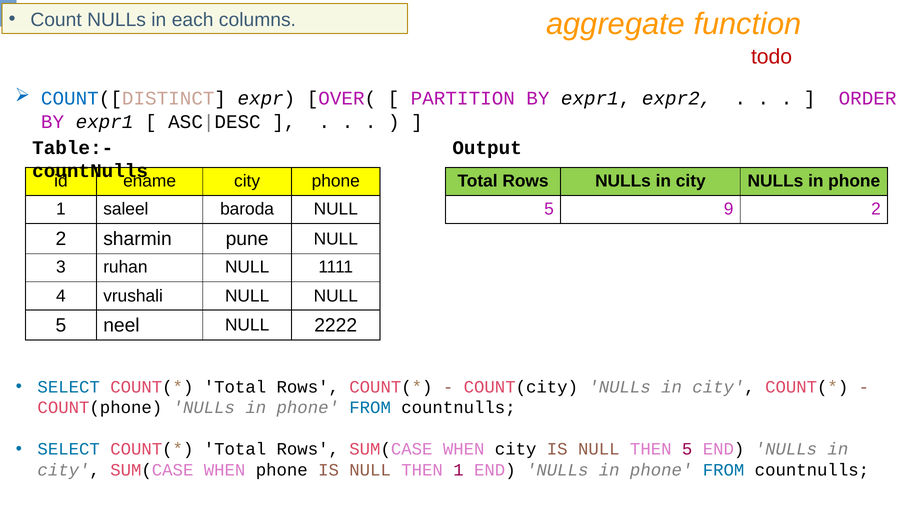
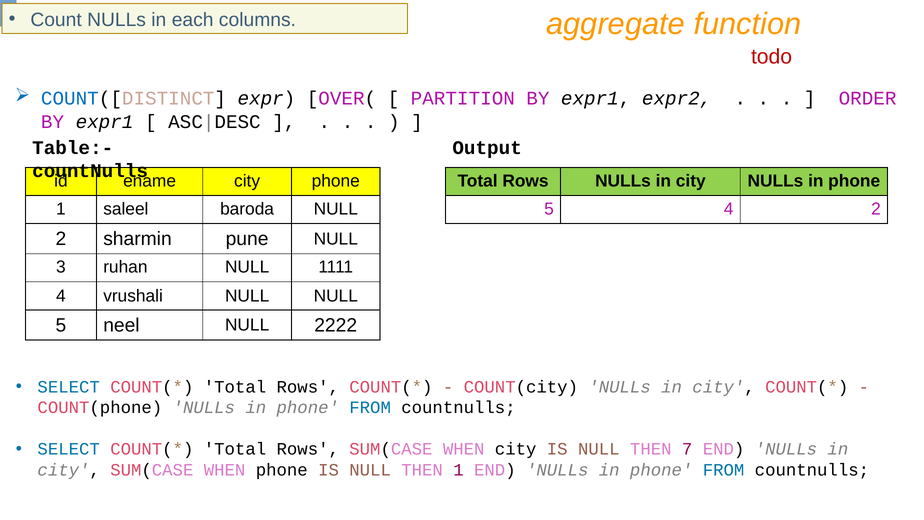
5 9: 9 -> 4 (729, 209)
THEN 5: 5 -> 7 (687, 449)
